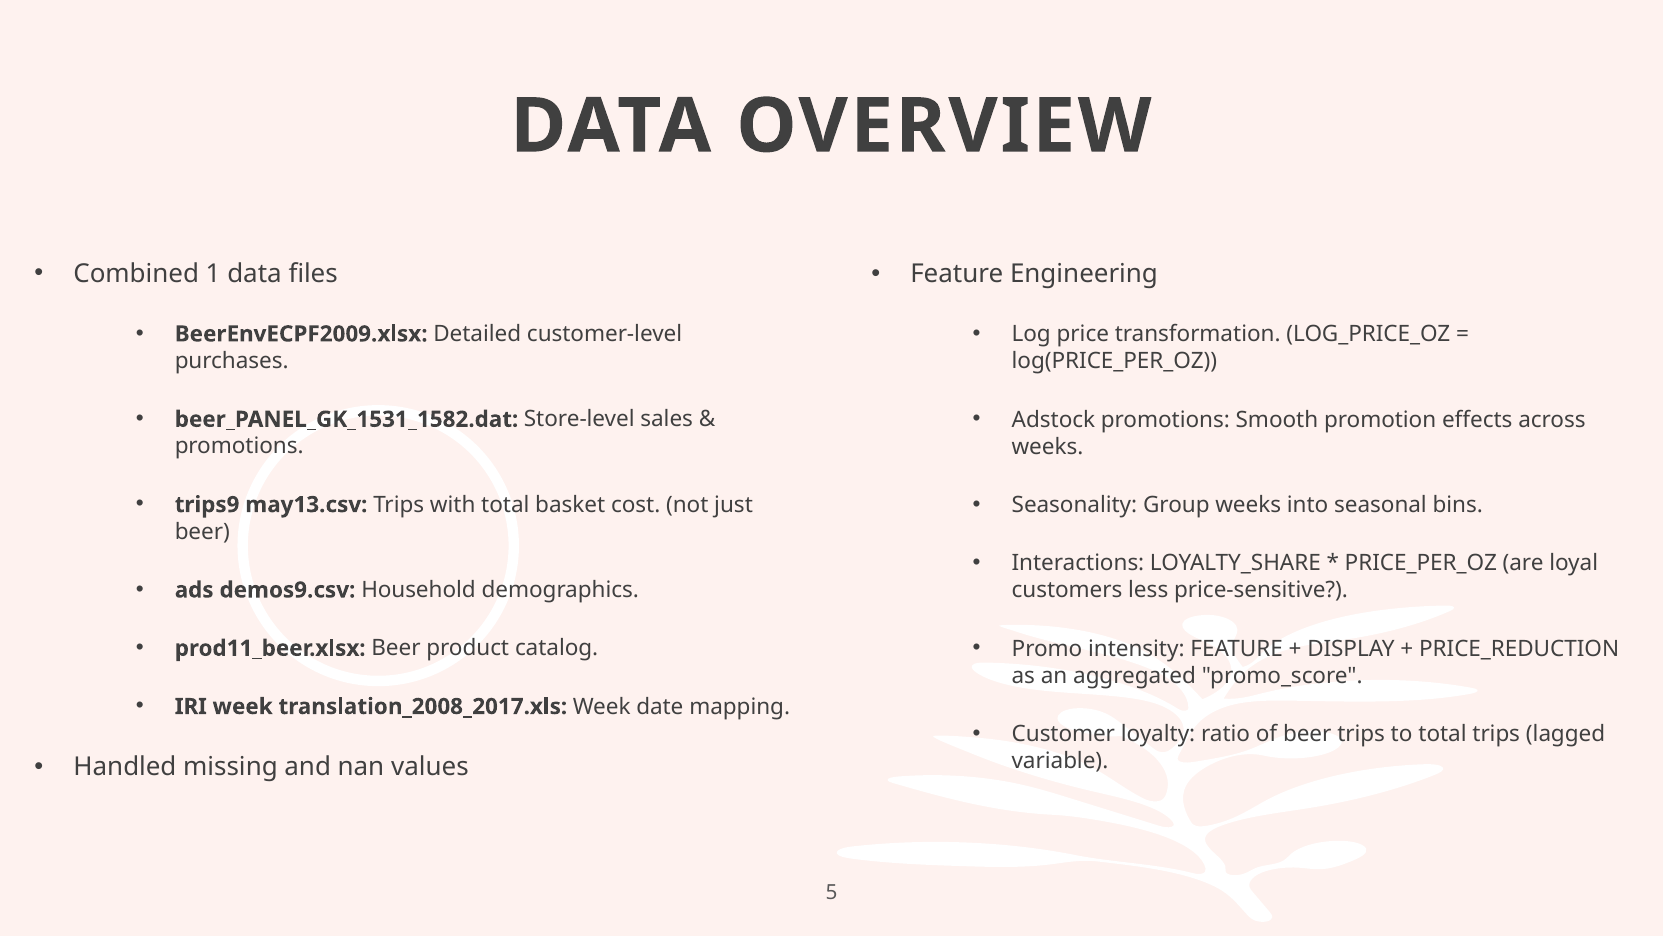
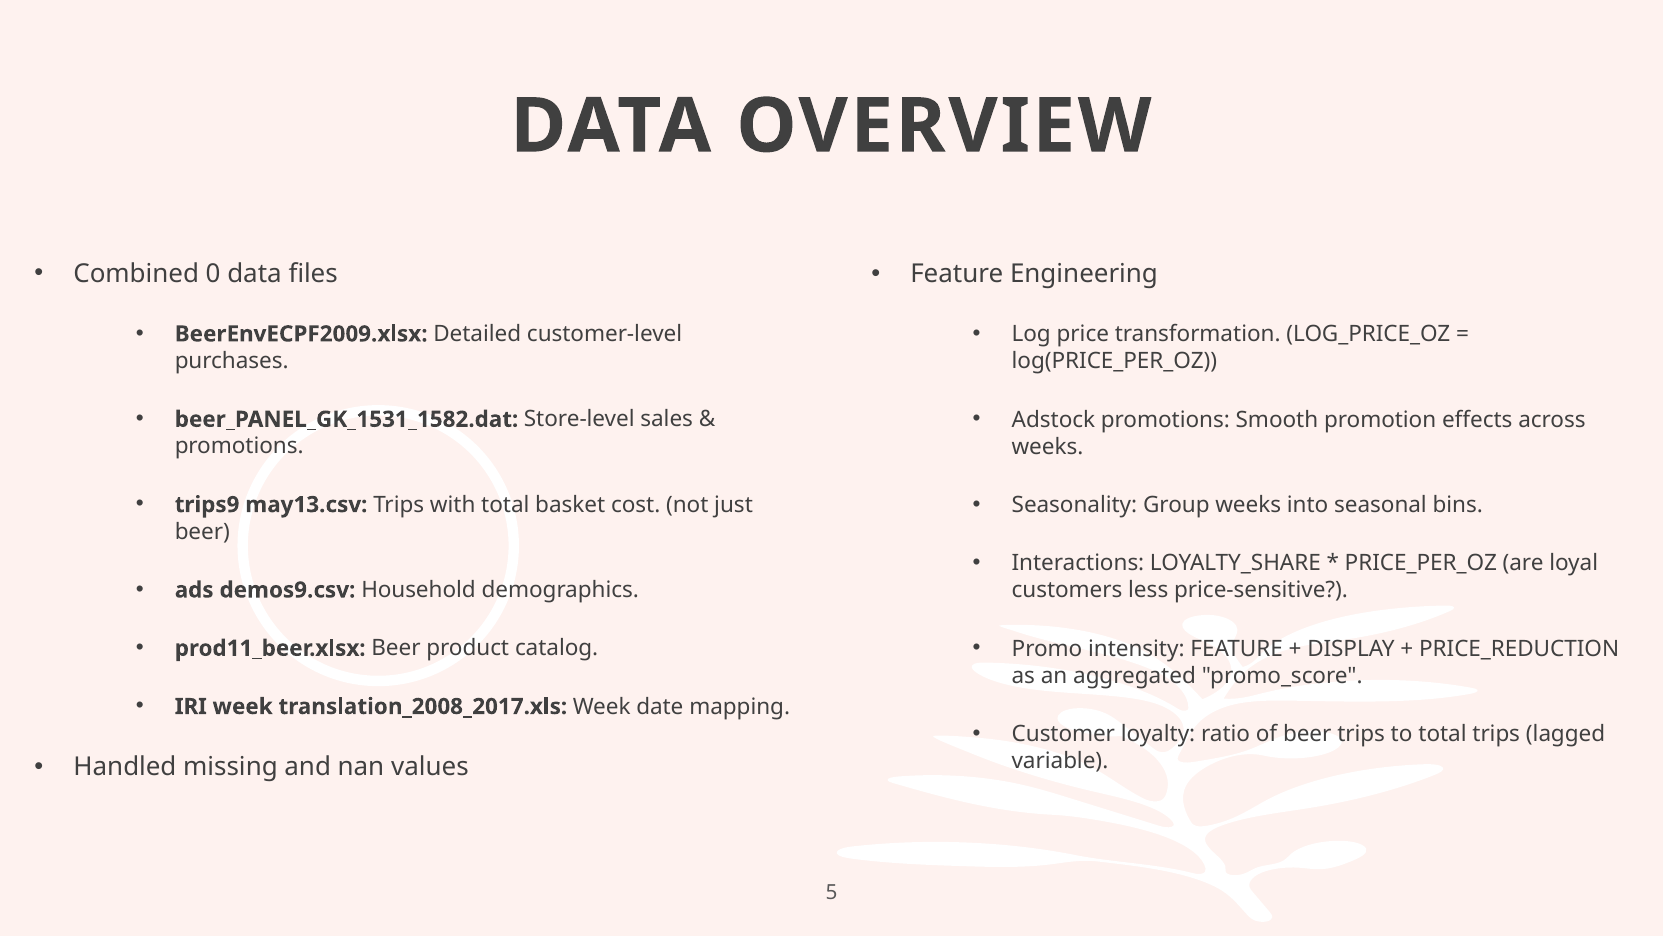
1: 1 -> 0 (213, 274)
